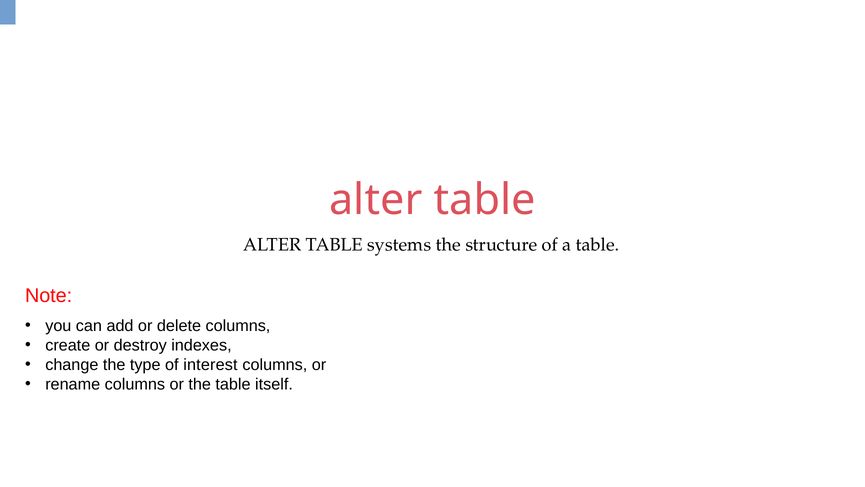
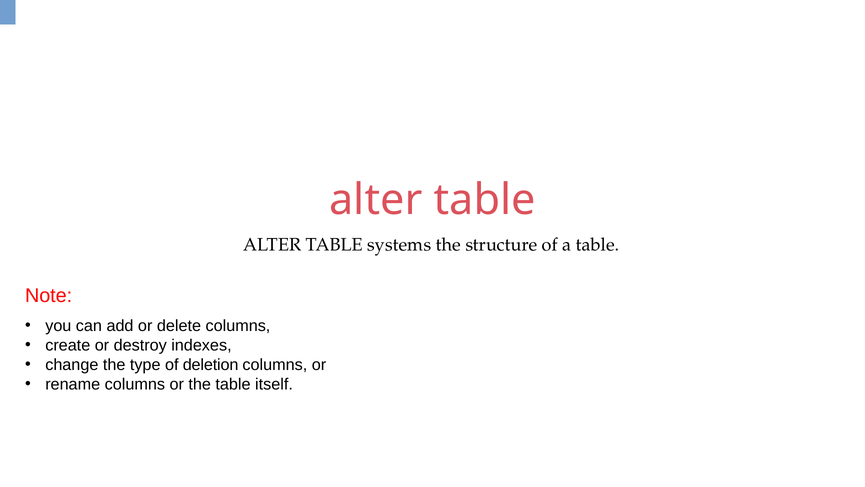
interest: interest -> deletion (211, 364)
